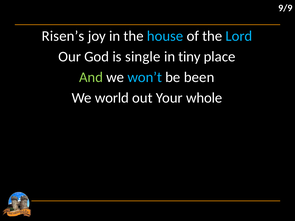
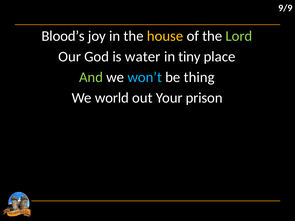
Risen’s: Risen’s -> Blood’s (63, 36)
house colour: light blue -> yellow (165, 36)
Lord colour: light blue -> light green (239, 36)
single: single -> water (143, 57)
been: been -> thing (199, 77)
whole: whole -> prison (204, 98)
